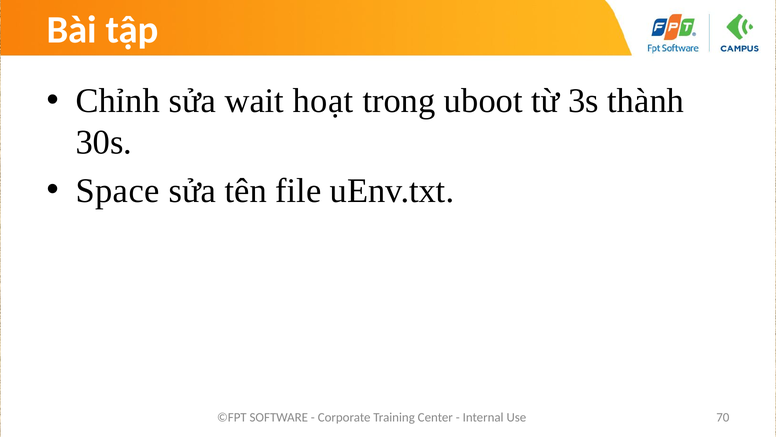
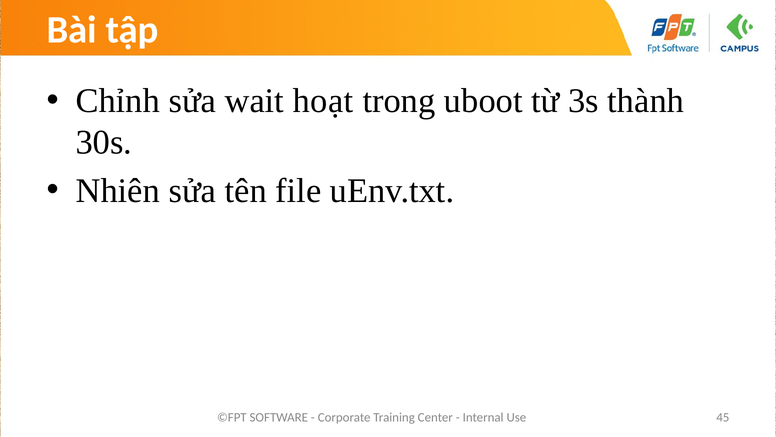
Space: Space -> Nhiên (118, 191)
70: 70 -> 45 (723, 417)
